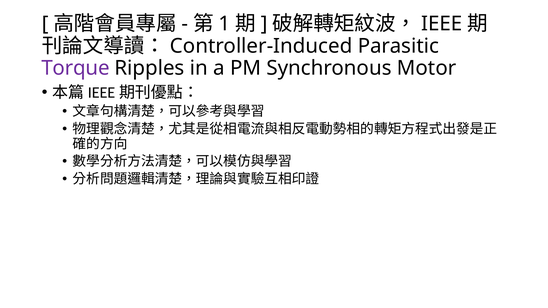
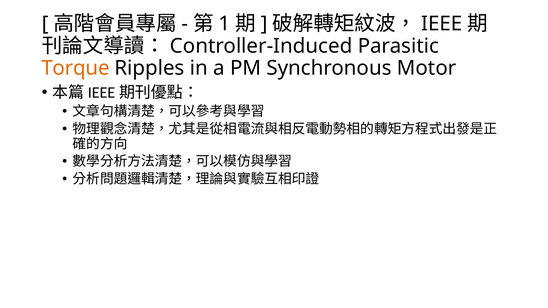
Torque colour: purple -> orange (76, 68)
